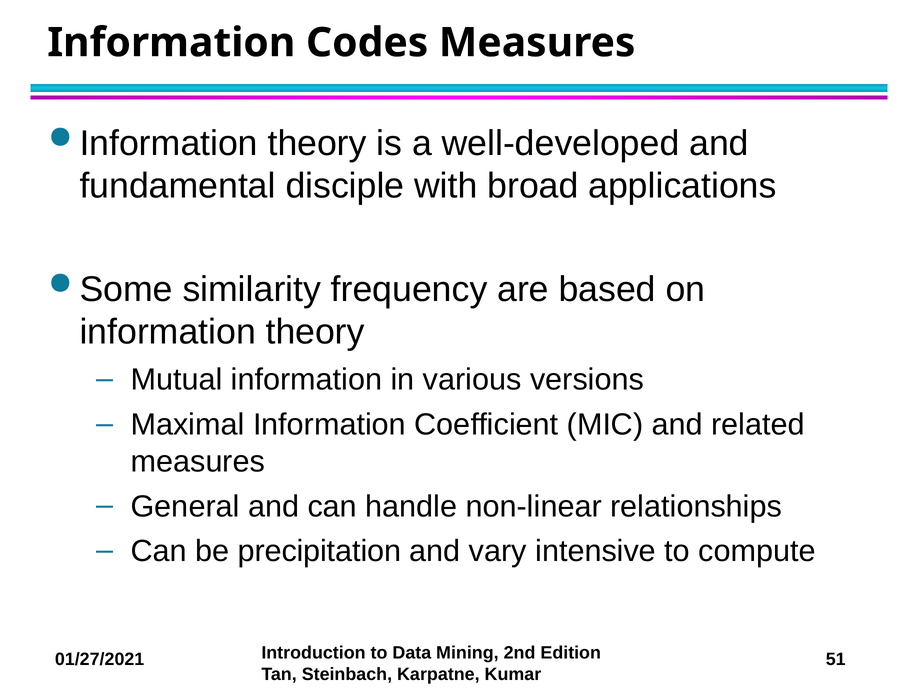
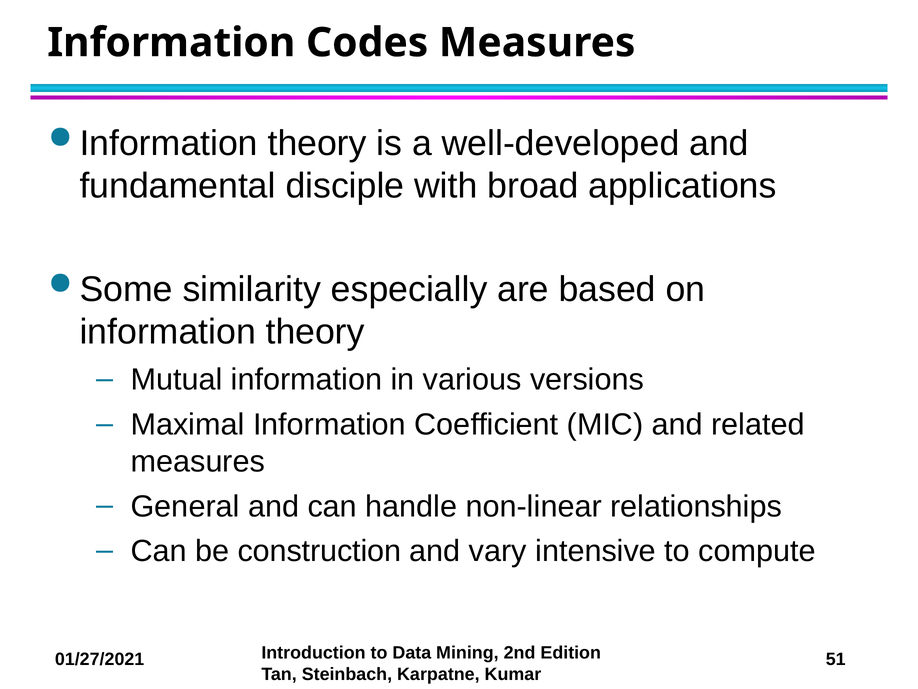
frequency: frequency -> especially (409, 289)
precipitation: precipitation -> construction (319, 551)
